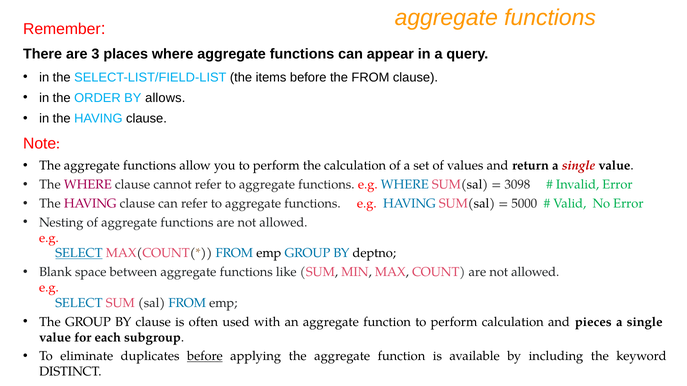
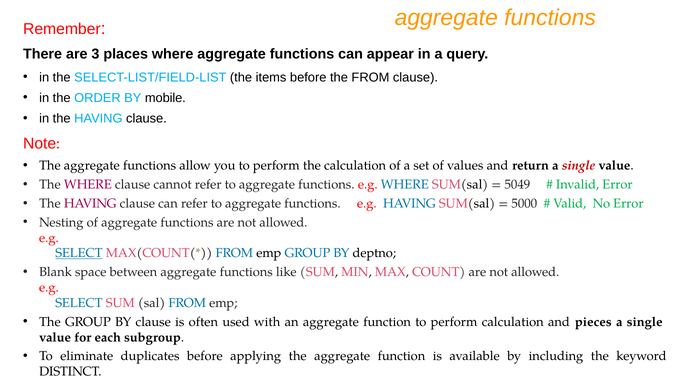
allows: allows -> mobile (165, 98)
3098: 3098 -> 5049 (517, 185)
before underline: present -> none (205, 357)
